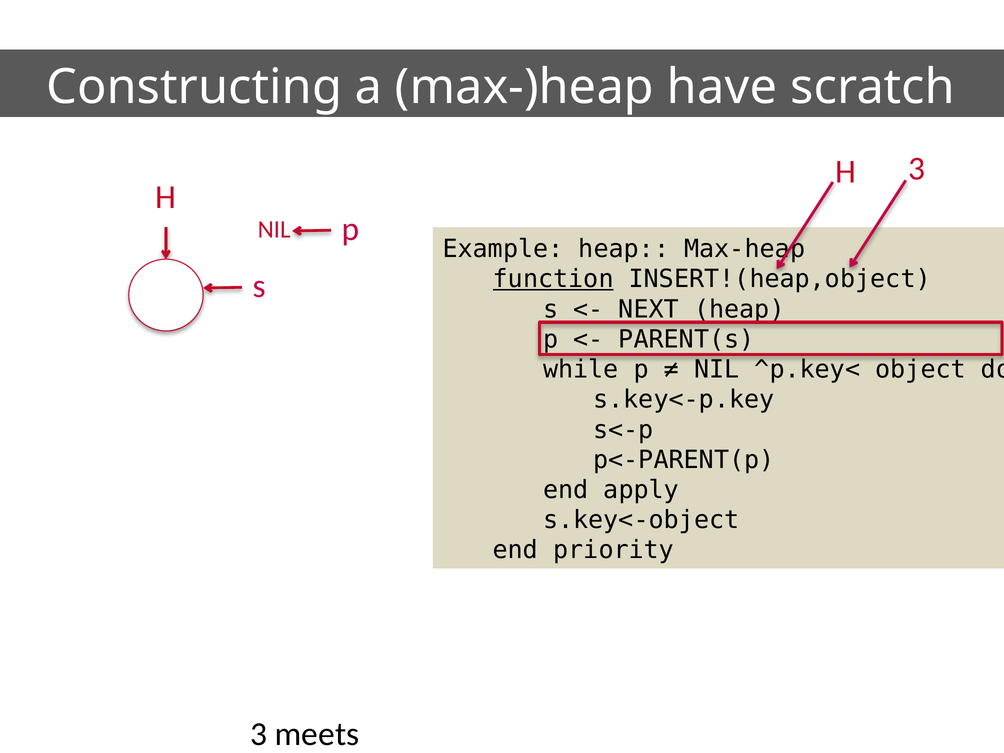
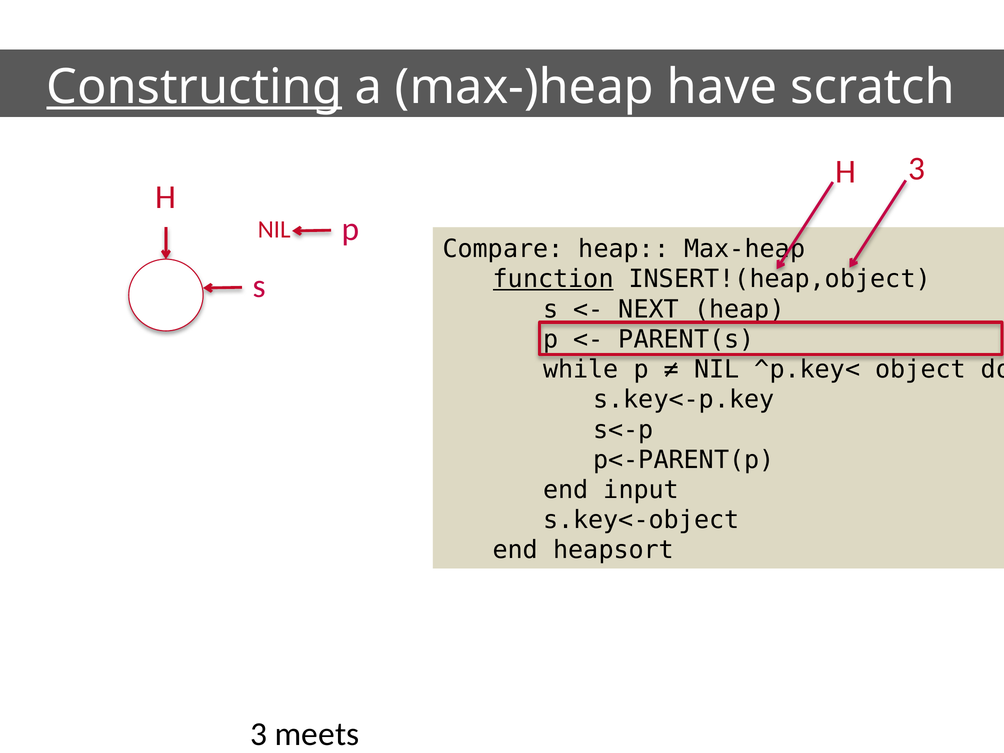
Constructing underline: none -> present (194, 87)
Example: Example -> Compare (503, 249)
apply: apply -> input (641, 490)
priority: priority -> heapsort (614, 550)
